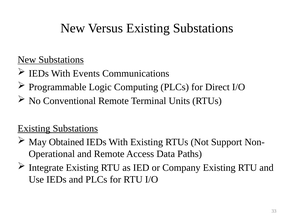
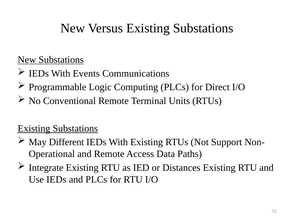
Obtained: Obtained -> Different (66, 142)
Company: Company -> Distances (181, 167)
